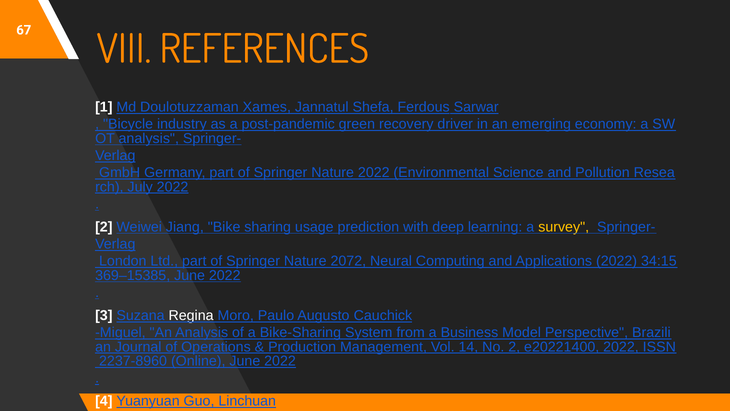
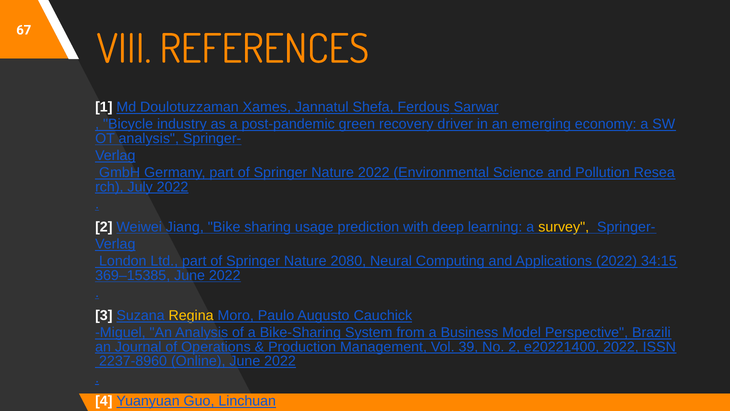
2072: 2072 -> 2080 (348, 261)
Regina colour: white -> yellow (191, 315)
14: 14 -> 39 (468, 347)
